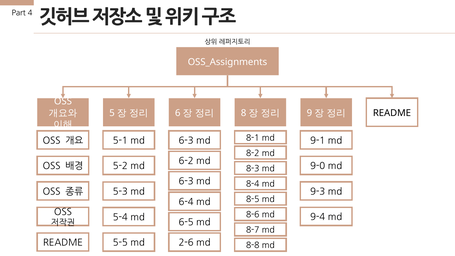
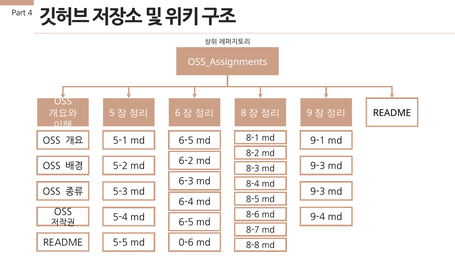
6-3: 6-3 -> 6-5 (186, 141)
9-0: 9-0 -> 9-3 (318, 166)
2-6: 2-6 -> 0-6 (186, 243)
